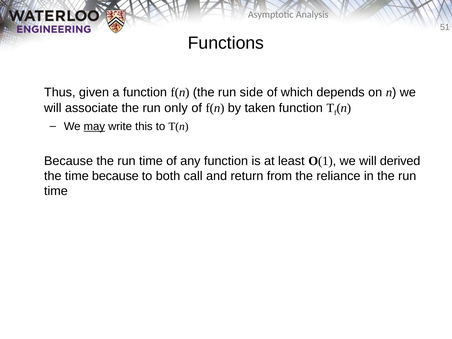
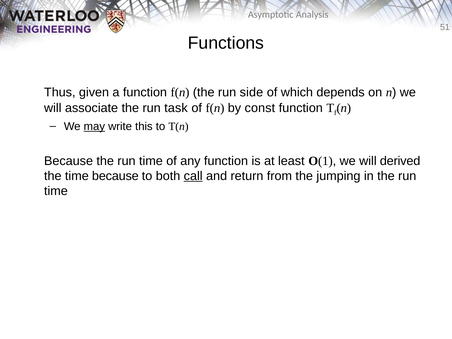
only: only -> task (176, 108)
taken: taken -> const (260, 108)
call underline: none -> present (193, 176)
reliance: reliance -> jumping (338, 176)
